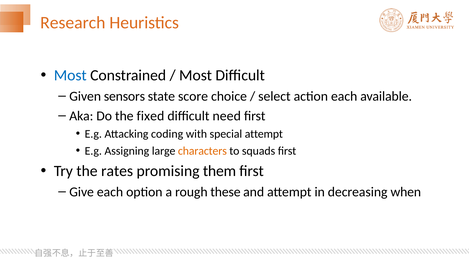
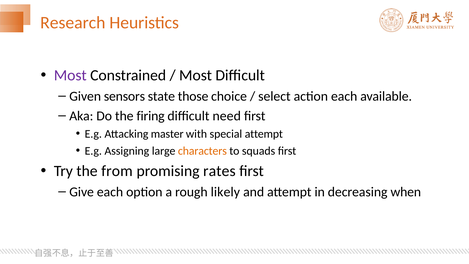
Most colour: blue -> purple (70, 75)
score: score -> those (193, 96)
fixed: fixed -> firing (151, 116)
coding: coding -> master (167, 134)
rates: rates -> from (117, 171)
them: them -> rates (219, 171)
these: these -> likely (225, 192)
